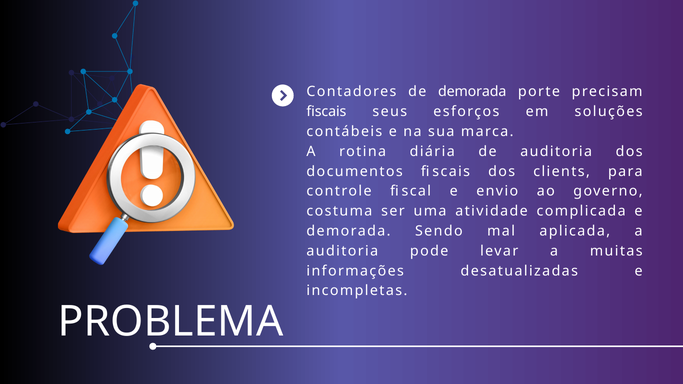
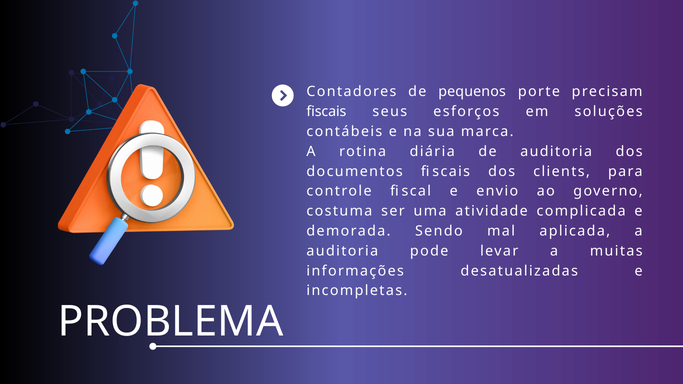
de demorada: demorada -> pequenos (472, 92)
